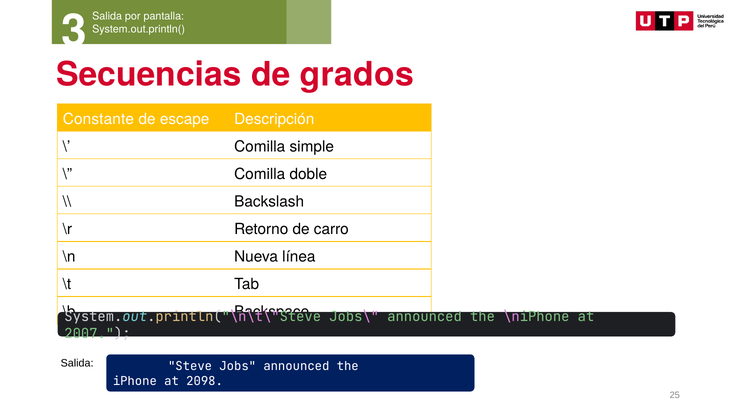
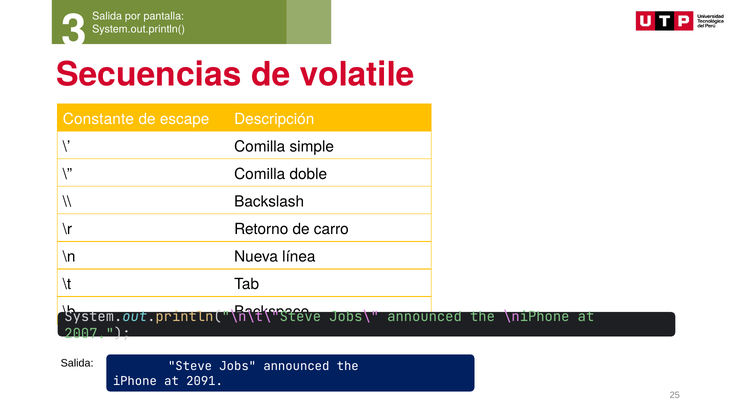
grados: grados -> volatile (357, 75)
2098: 2098 -> 2091 (205, 381)
